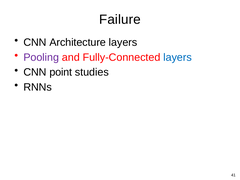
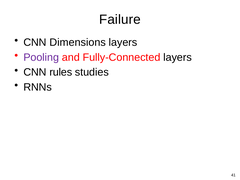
Architecture: Architecture -> Dimensions (78, 42)
layers colour: blue -> black (178, 57)
point: point -> rules (61, 72)
